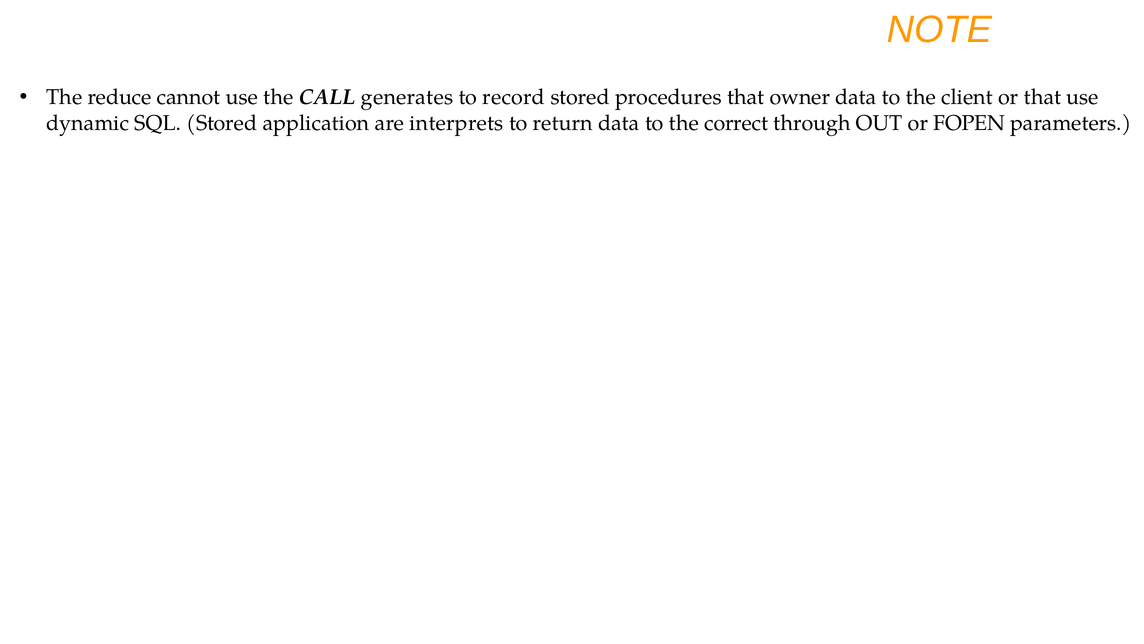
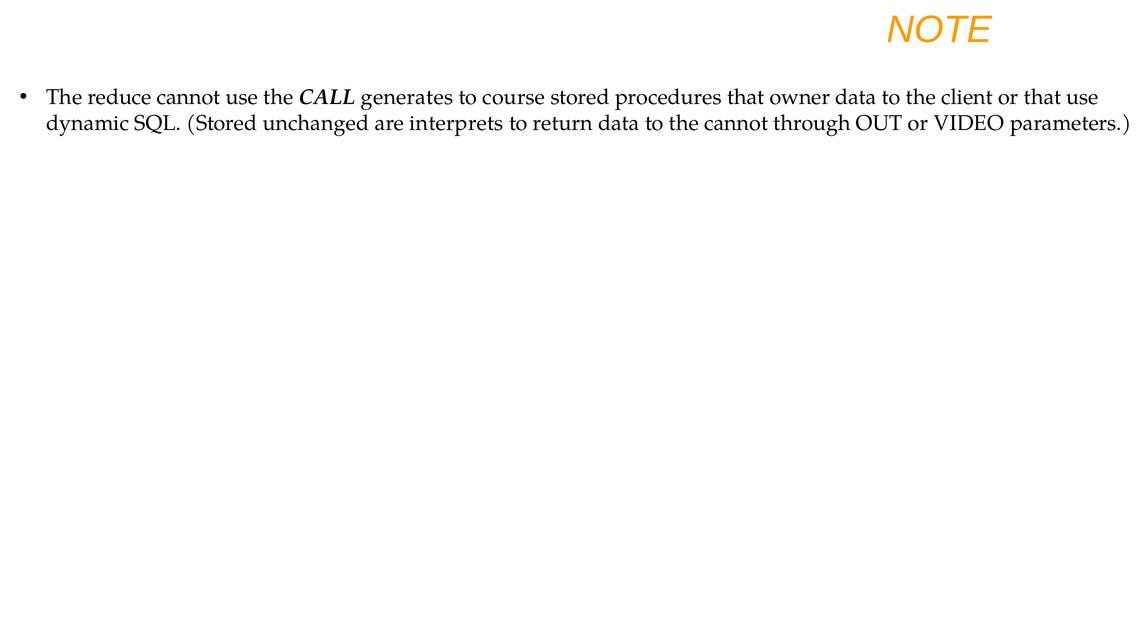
record: record -> course (514, 97)
application: application -> unchanged (316, 123)
the correct: correct -> cannot (736, 123)
FOPEN: FOPEN -> VIDEO (969, 123)
